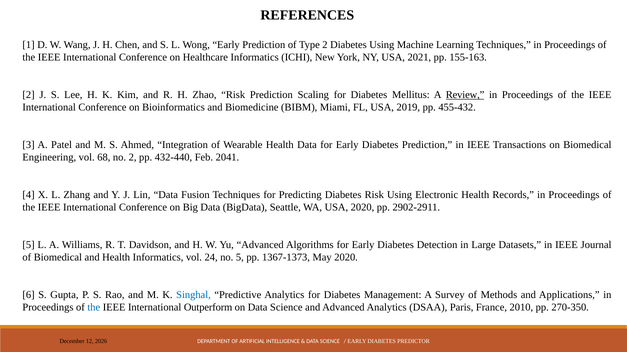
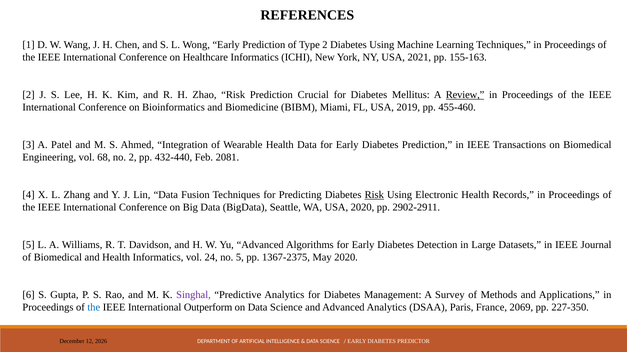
Scaling: Scaling -> Crucial (313, 95)
455-432: 455-432 -> 455-460 (457, 107)
2041: 2041 -> 2081 (227, 158)
Risk underline: none -> present (374, 195)
1367-1373: 1367-1373 -> 1367-2375 (286, 258)
Singhal colour: blue -> purple (193, 295)
2010: 2010 -> 2069 (521, 308)
270-350: 270-350 -> 227-350 (570, 308)
